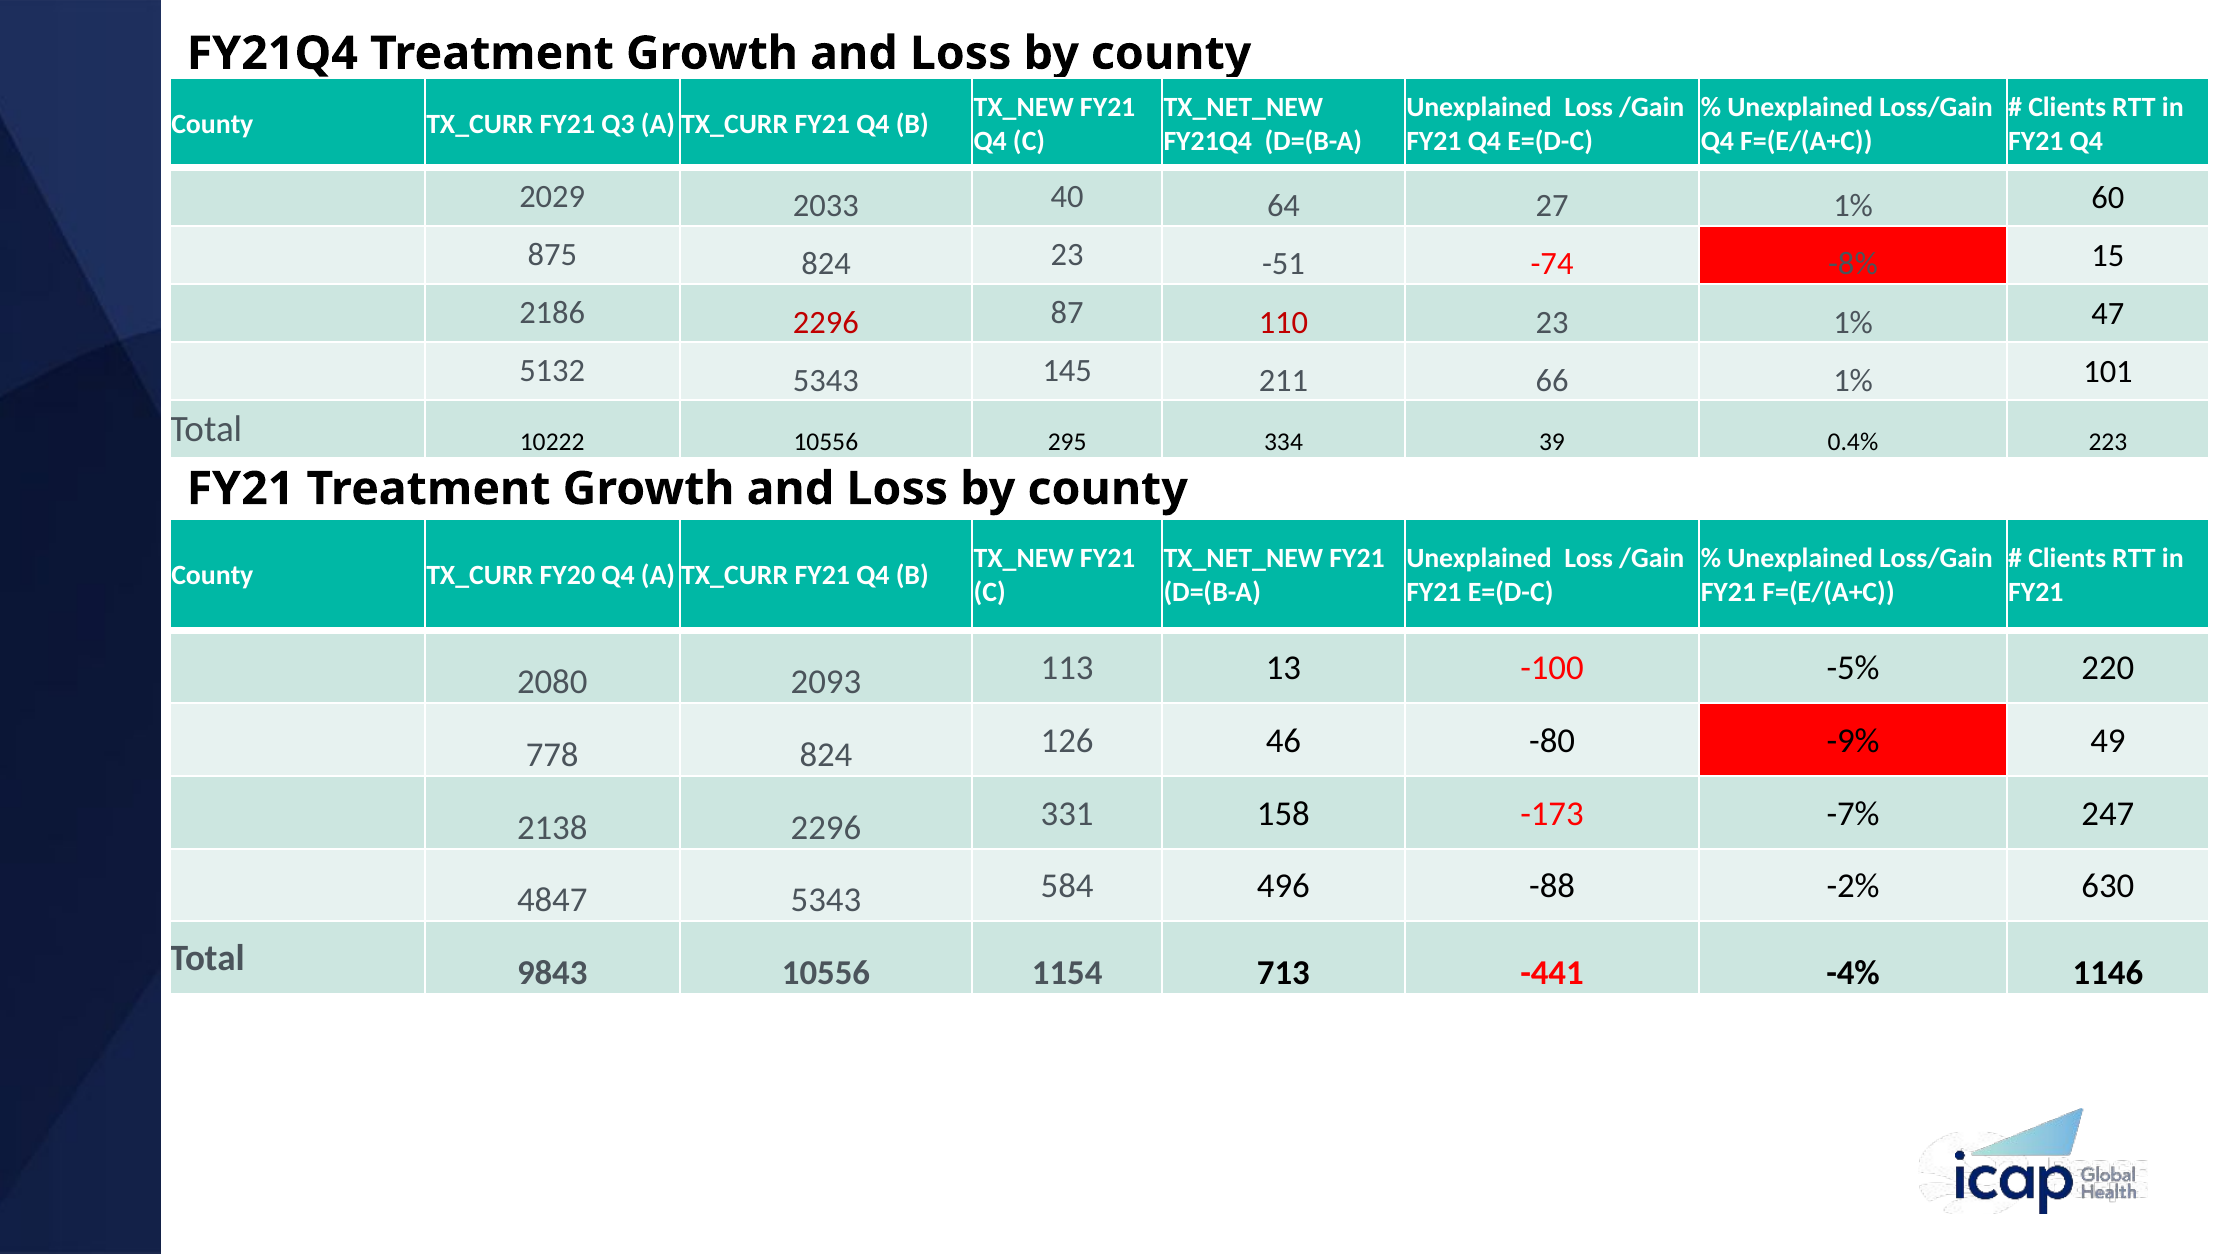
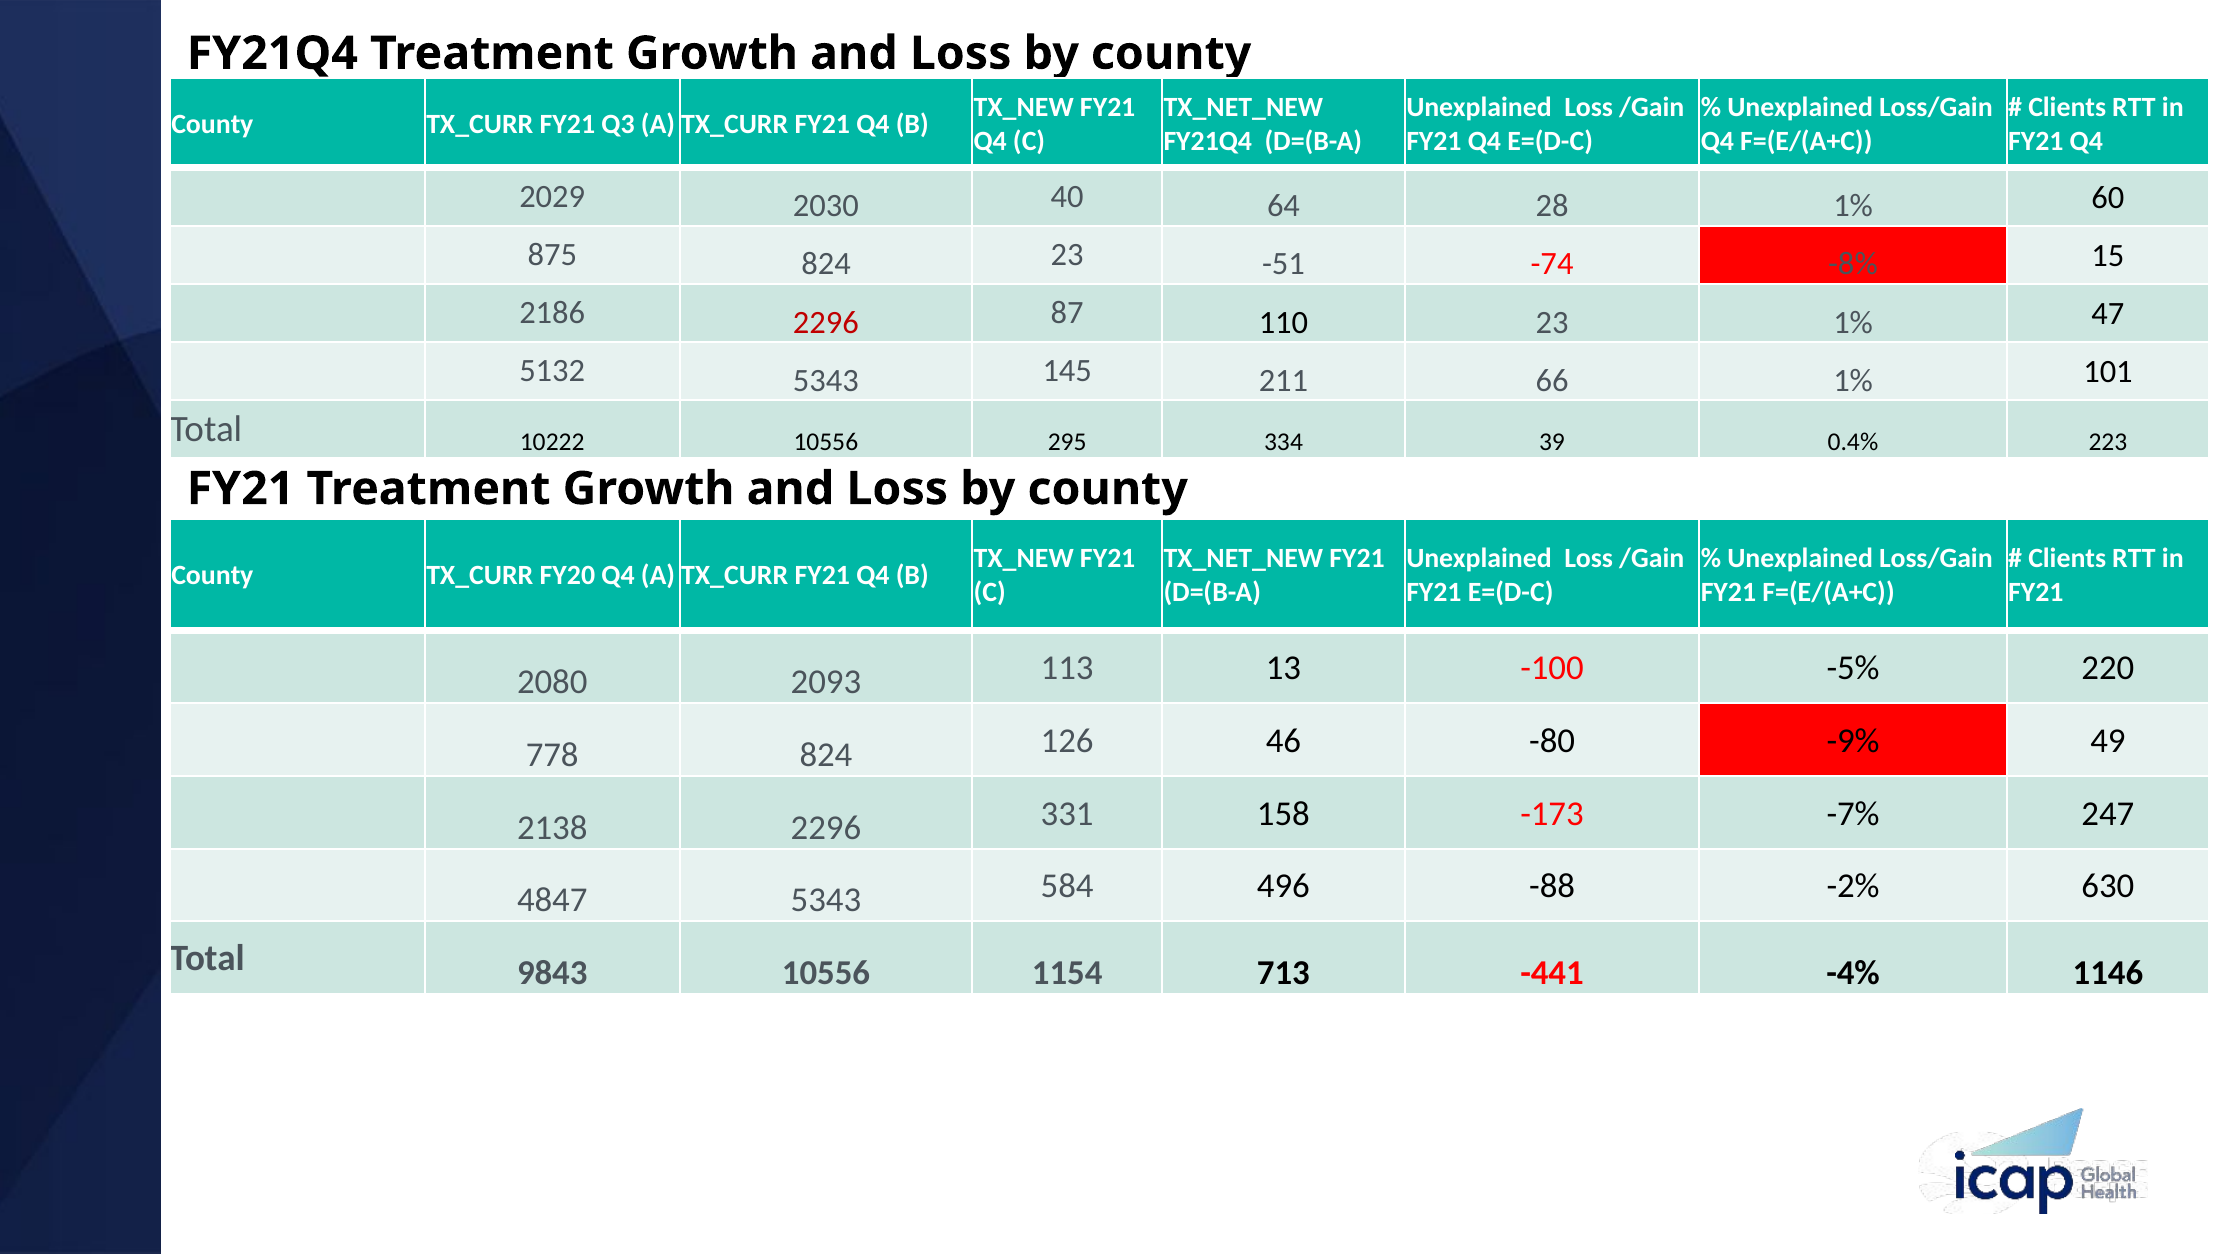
2033: 2033 -> 2030 (826, 206)
27: 27 -> 28 (1552, 206)
110 colour: red -> black (1283, 322)
